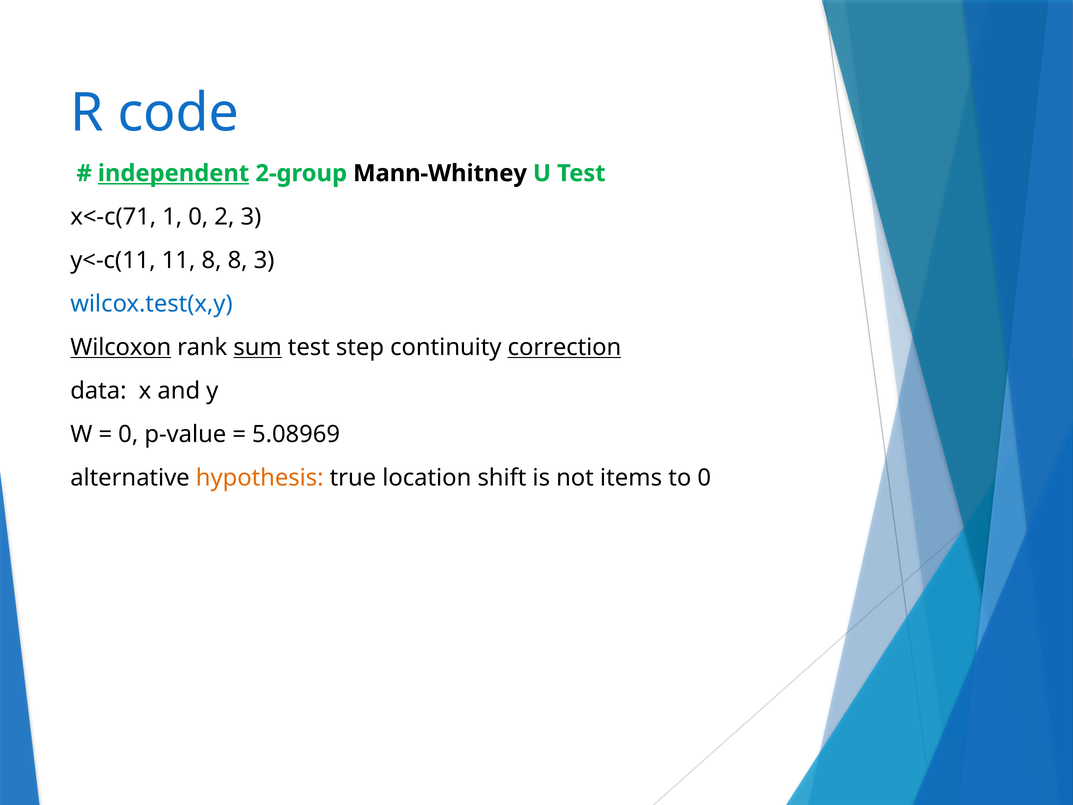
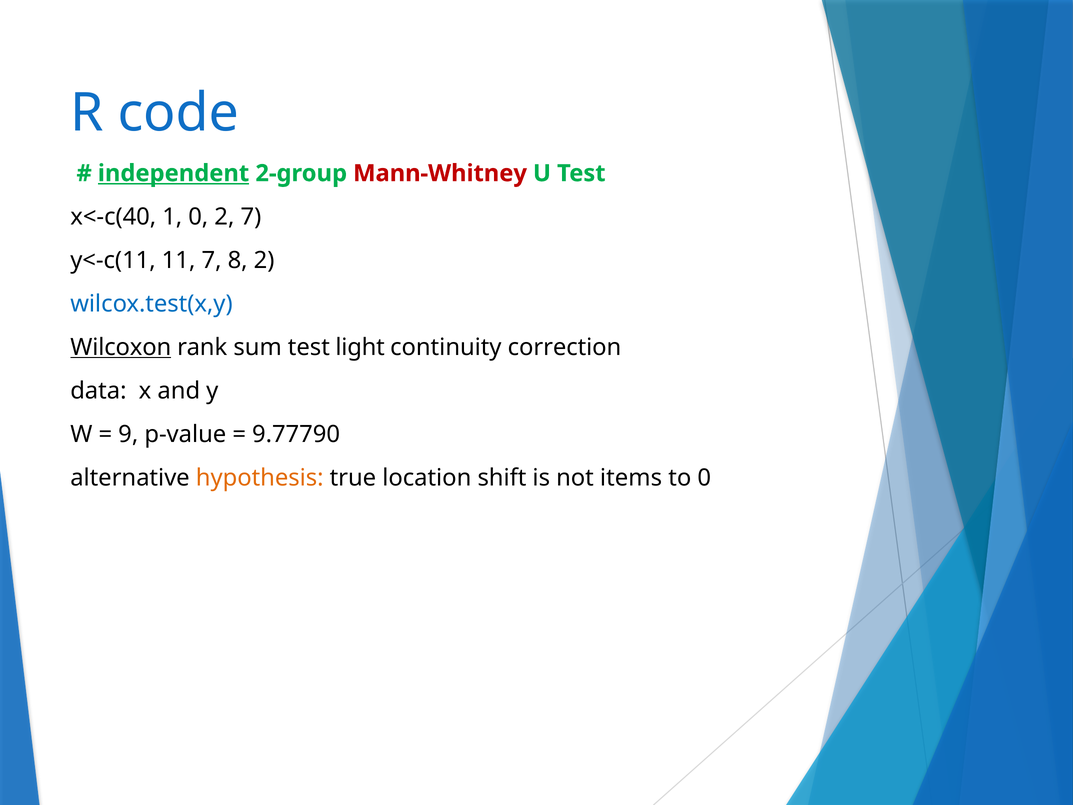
Mann-Whitney colour: black -> red (440, 173)
x<-c(71: x<-c(71 -> x<-c(40 (113, 217)
2 3: 3 -> 7 (251, 217)
11 8: 8 -> 7 (212, 260)
8 3: 3 -> 2 (264, 260)
sum underline: present -> none (258, 347)
step: step -> light (360, 347)
correction underline: present -> none (565, 347)
0: 0 -> 9 (128, 434)
5.08969: 5.08969 -> 9.77790 (296, 434)
